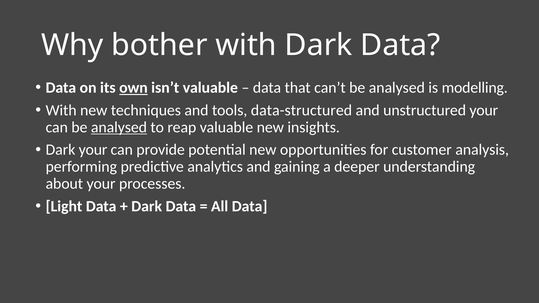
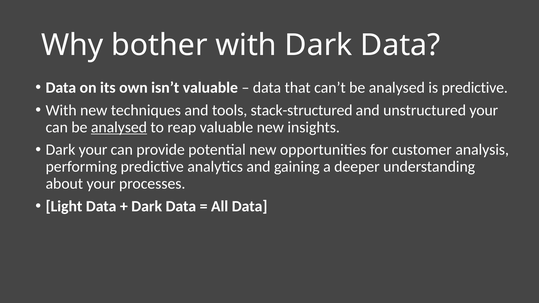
own underline: present -> none (133, 88)
is modelling: modelling -> predictive (475, 88)
data-structured: data-structured -> stack-structured (302, 110)
